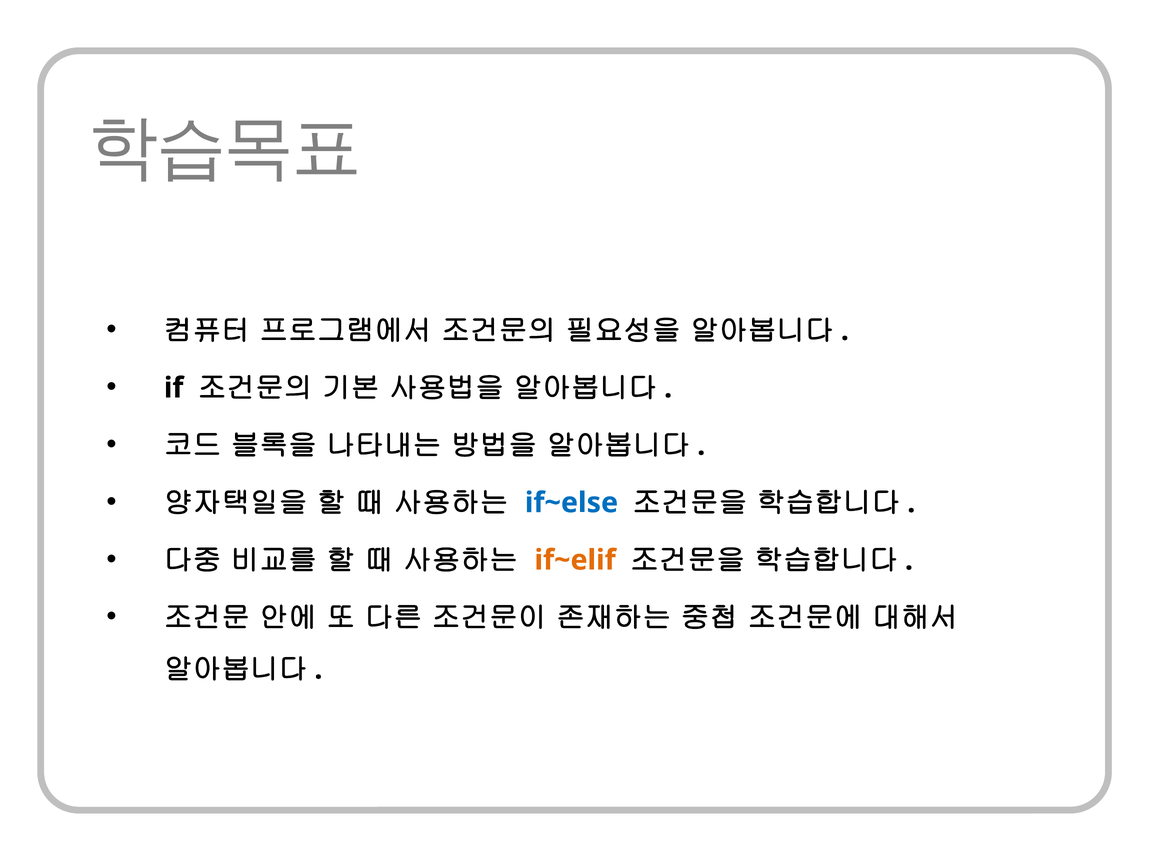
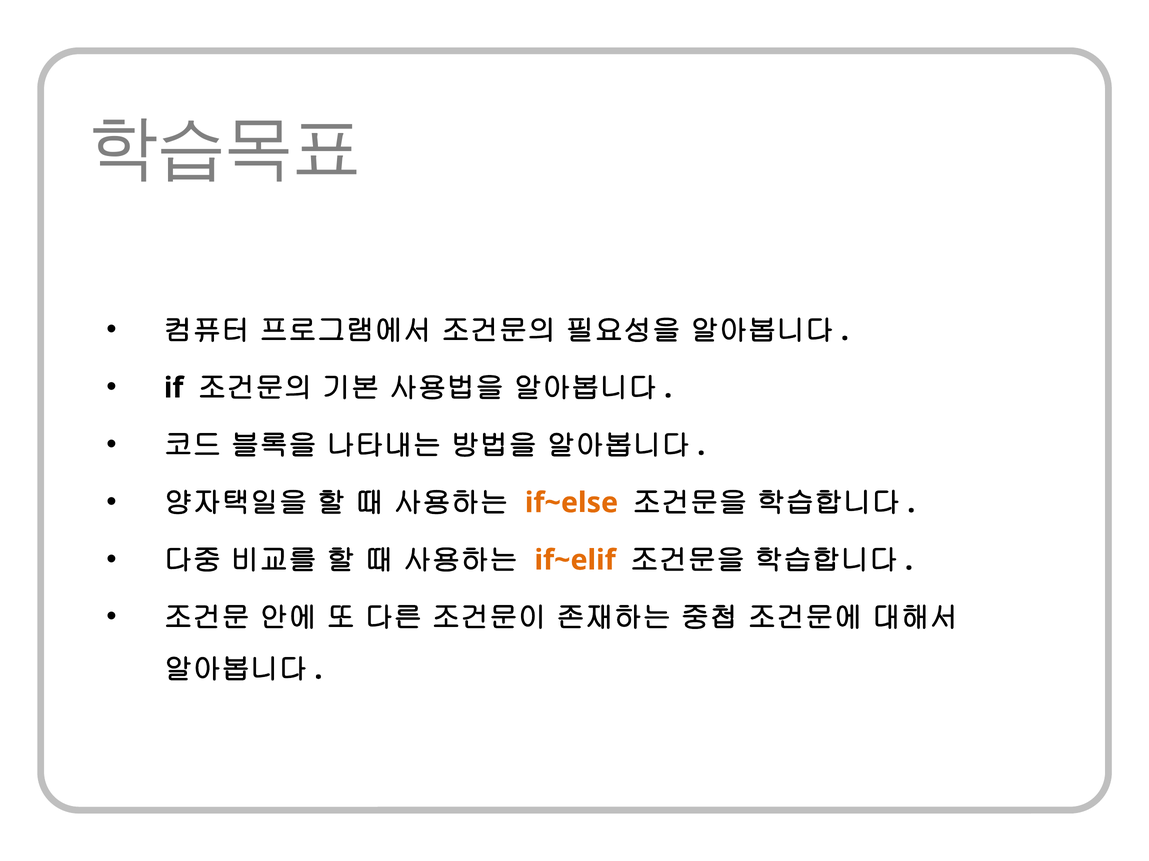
if~else colour: blue -> orange (571, 503)
